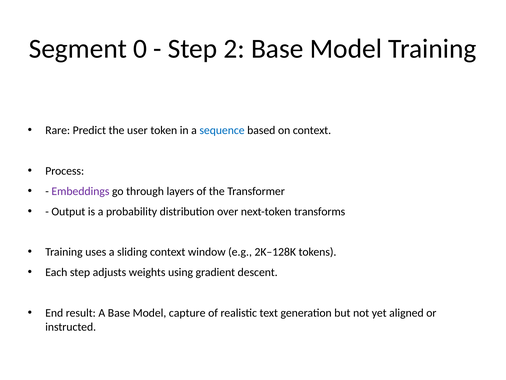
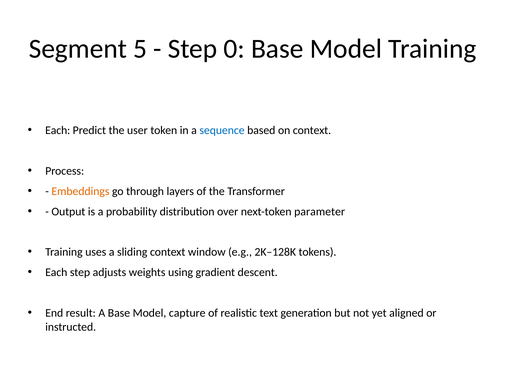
0: 0 -> 5 (140, 49)
2: 2 -> 0 (234, 49)
Rare: Rare -> Each (58, 130)
Embeddings colour: purple -> orange (80, 191)
transforms: transforms -> parameter (320, 211)
